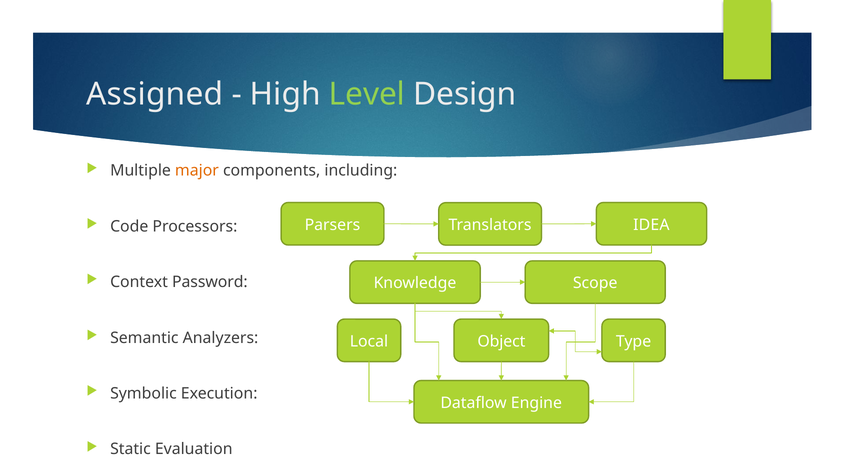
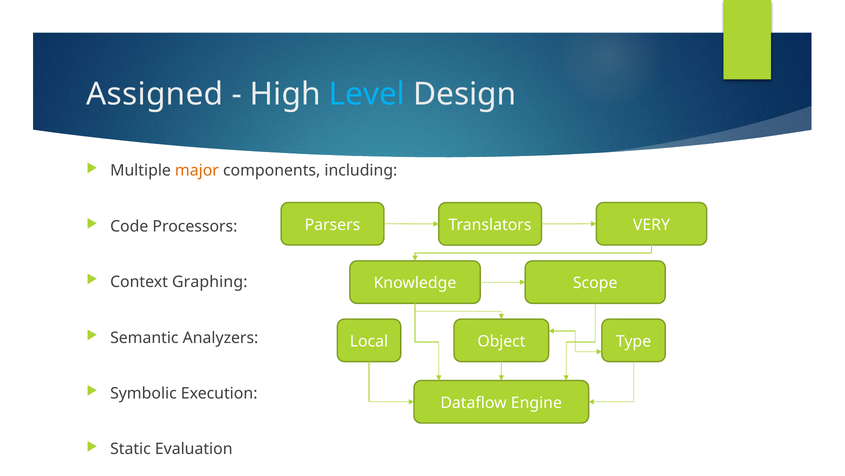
Level colour: light green -> light blue (367, 94)
IDEA: IDEA -> VERY (651, 225)
Password: Password -> Graphing (210, 282)
